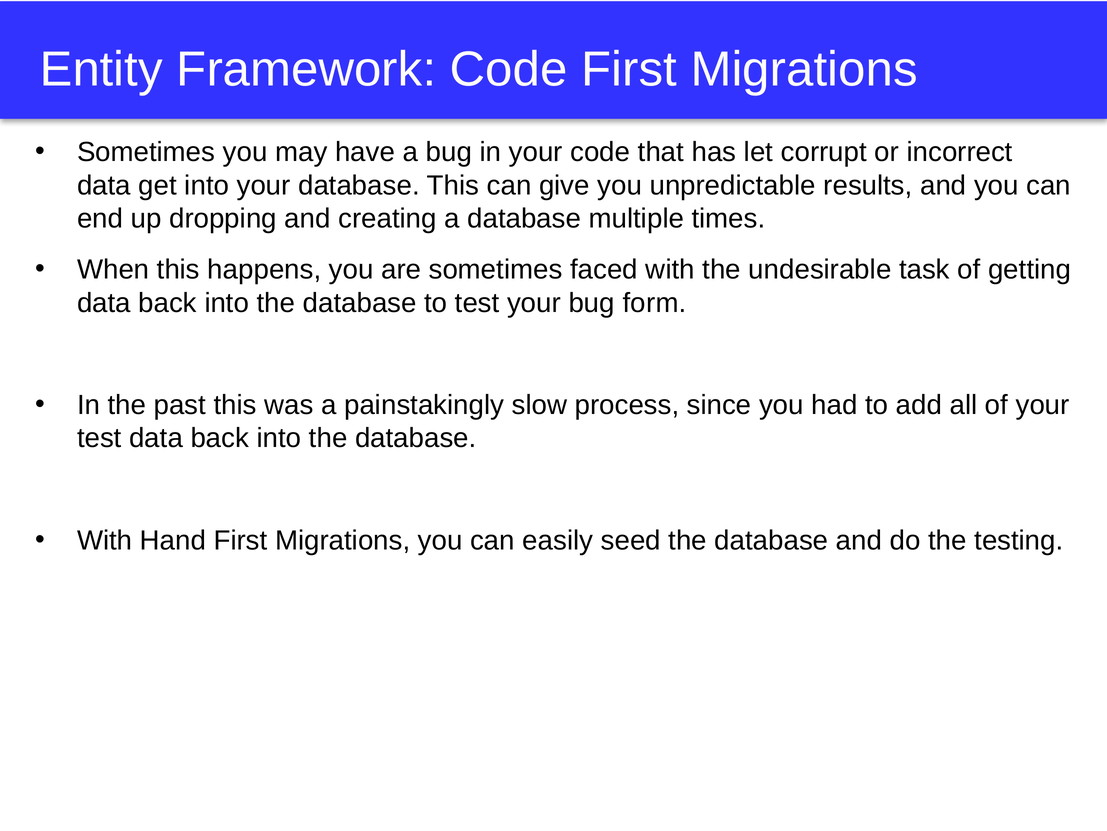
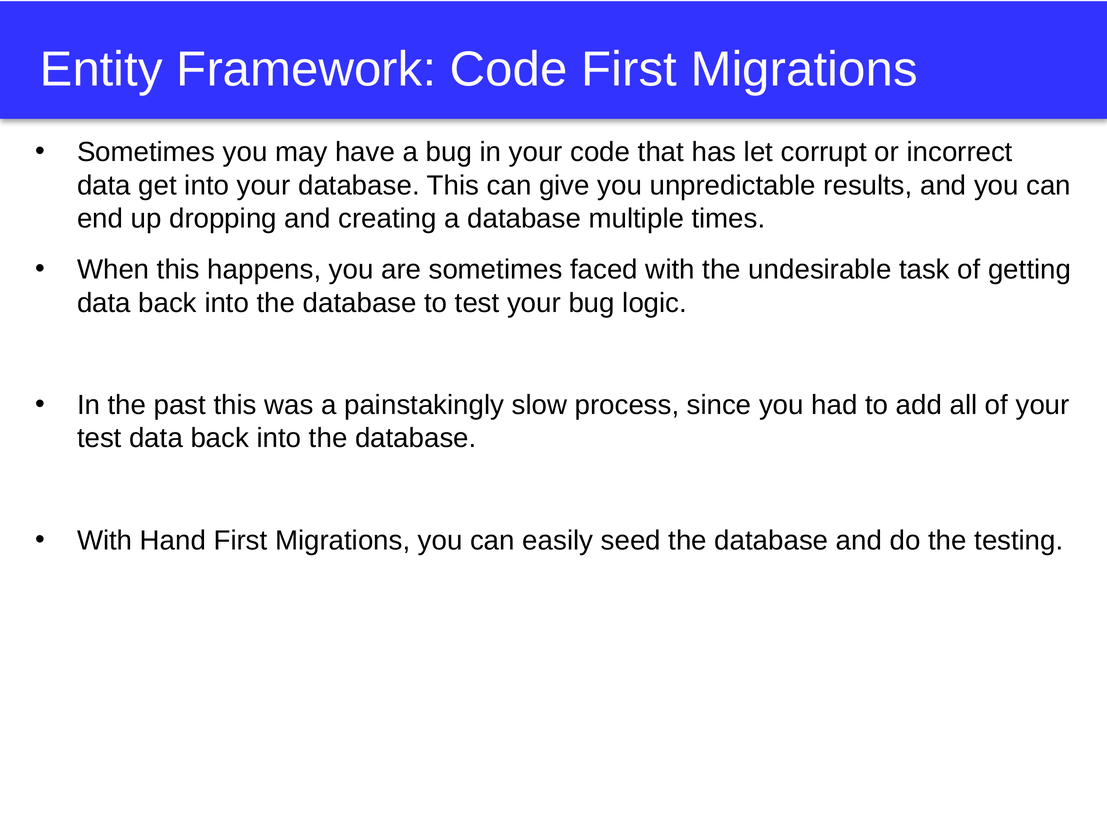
form: form -> logic (655, 303)
